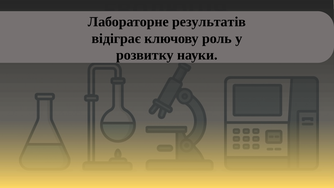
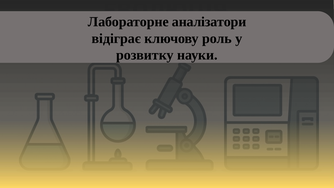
результатів: результатів -> аналізатори (209, 22)
